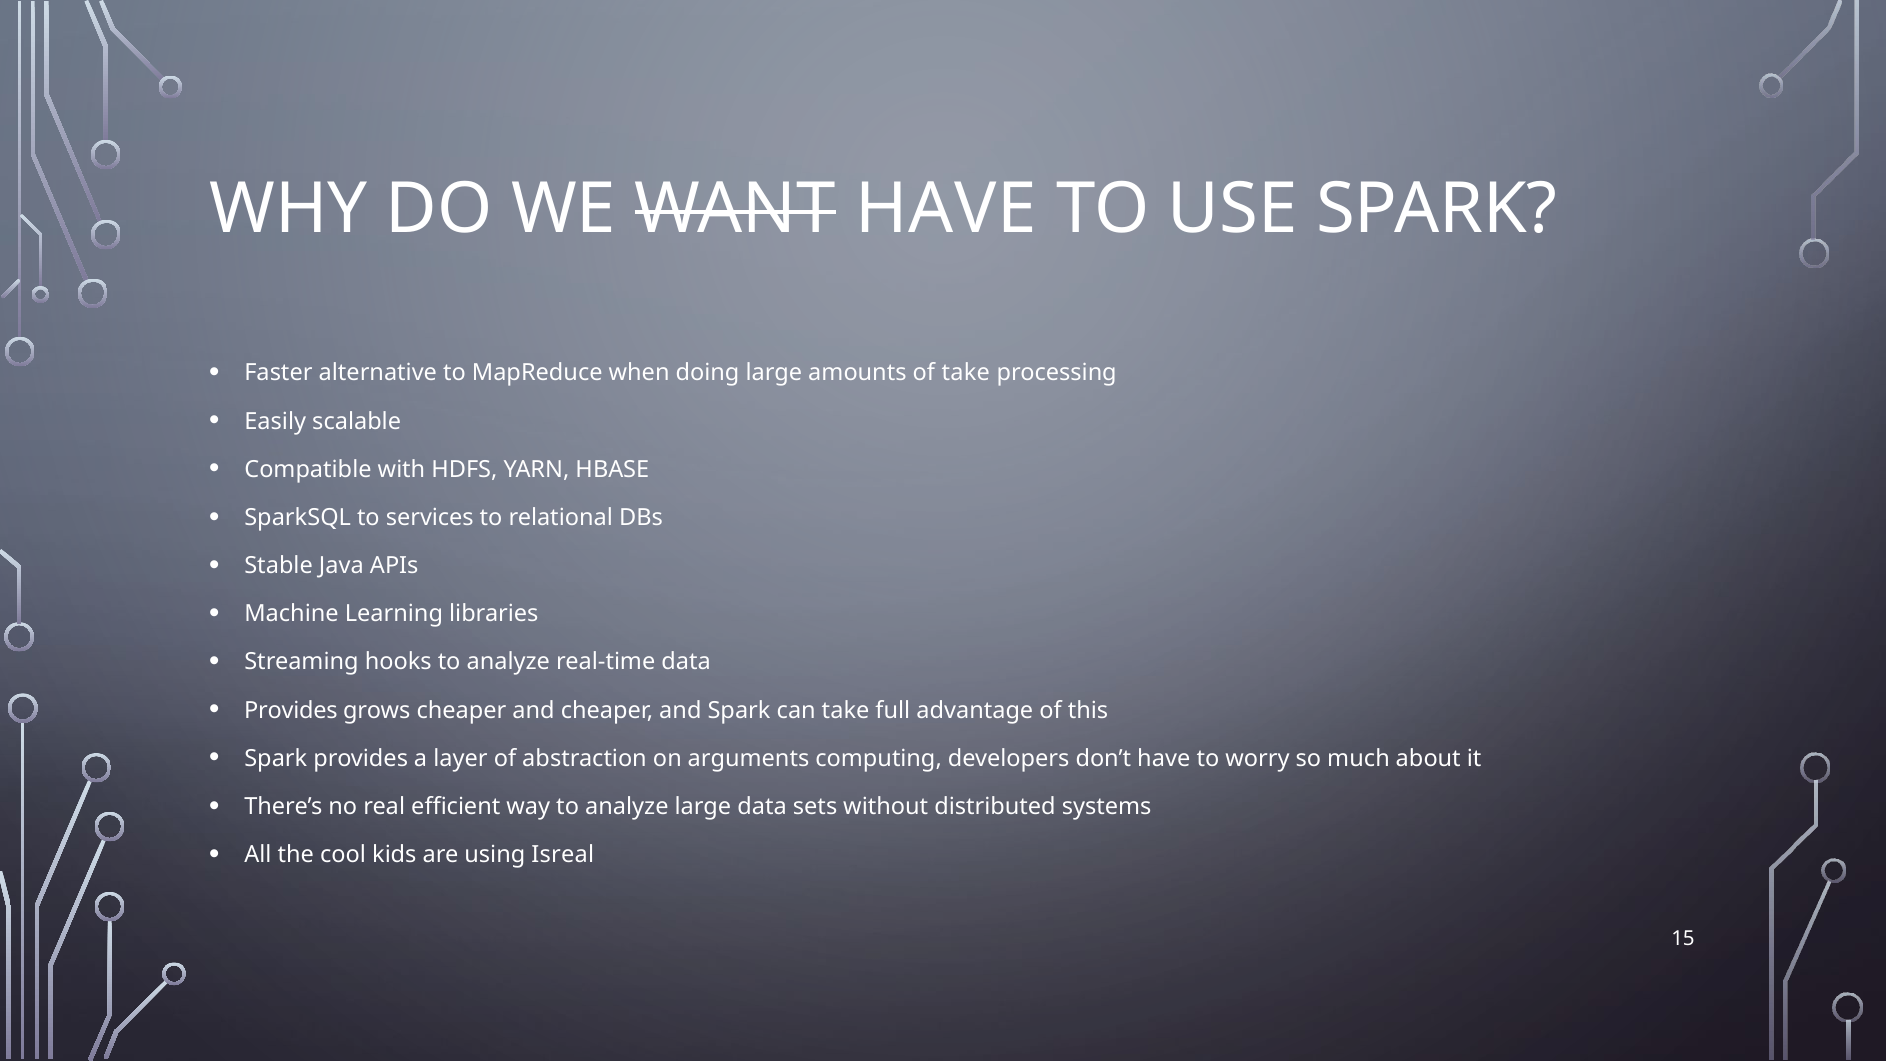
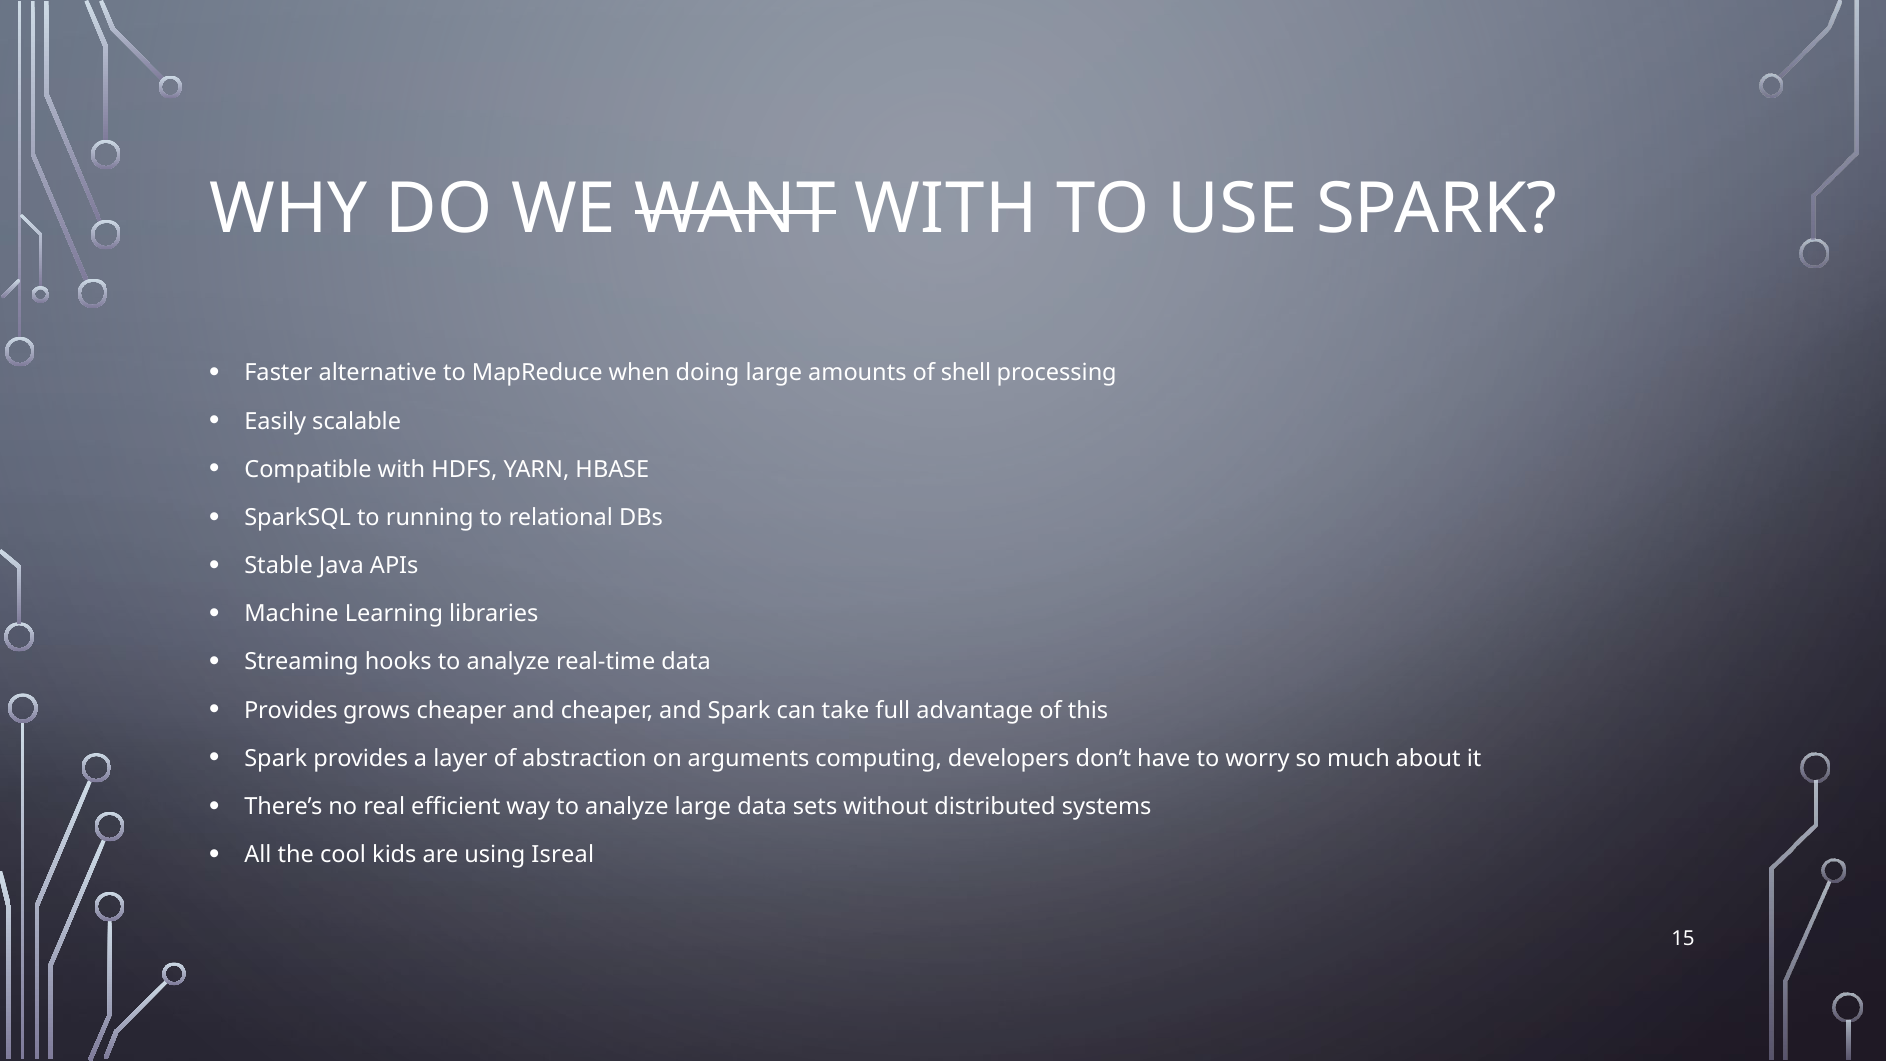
WANT HAVE: HAVE -> WITH (946, 210)
of take: take -> shell (966, 373)
services: services -> running (430, 518)
